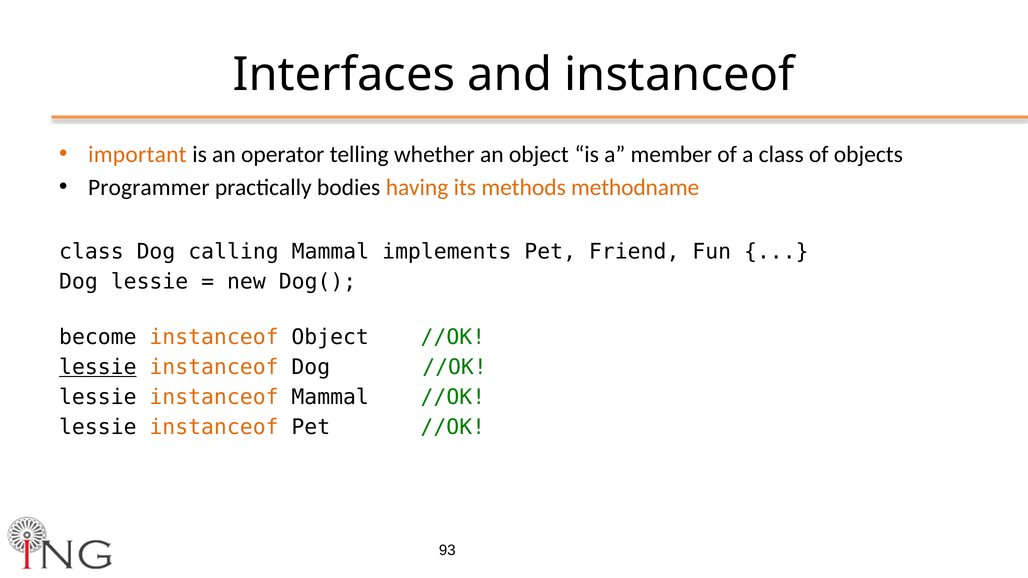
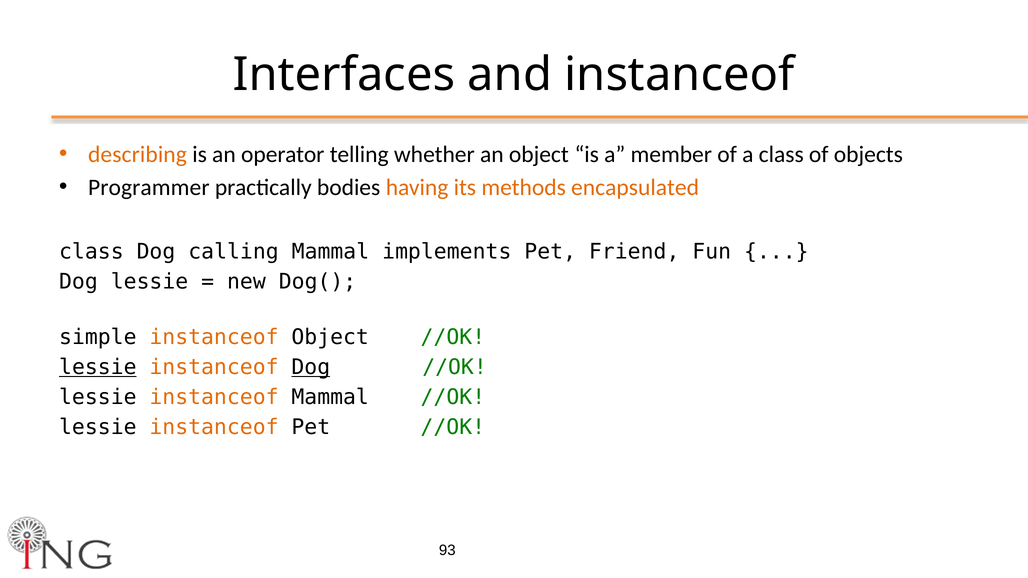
important: important -> describing (137, 155)
methodname: methodname -> encapsulated (635, 187)
become: become -> simple (98, 337)
Dog underline: none -> present (311, 367)
